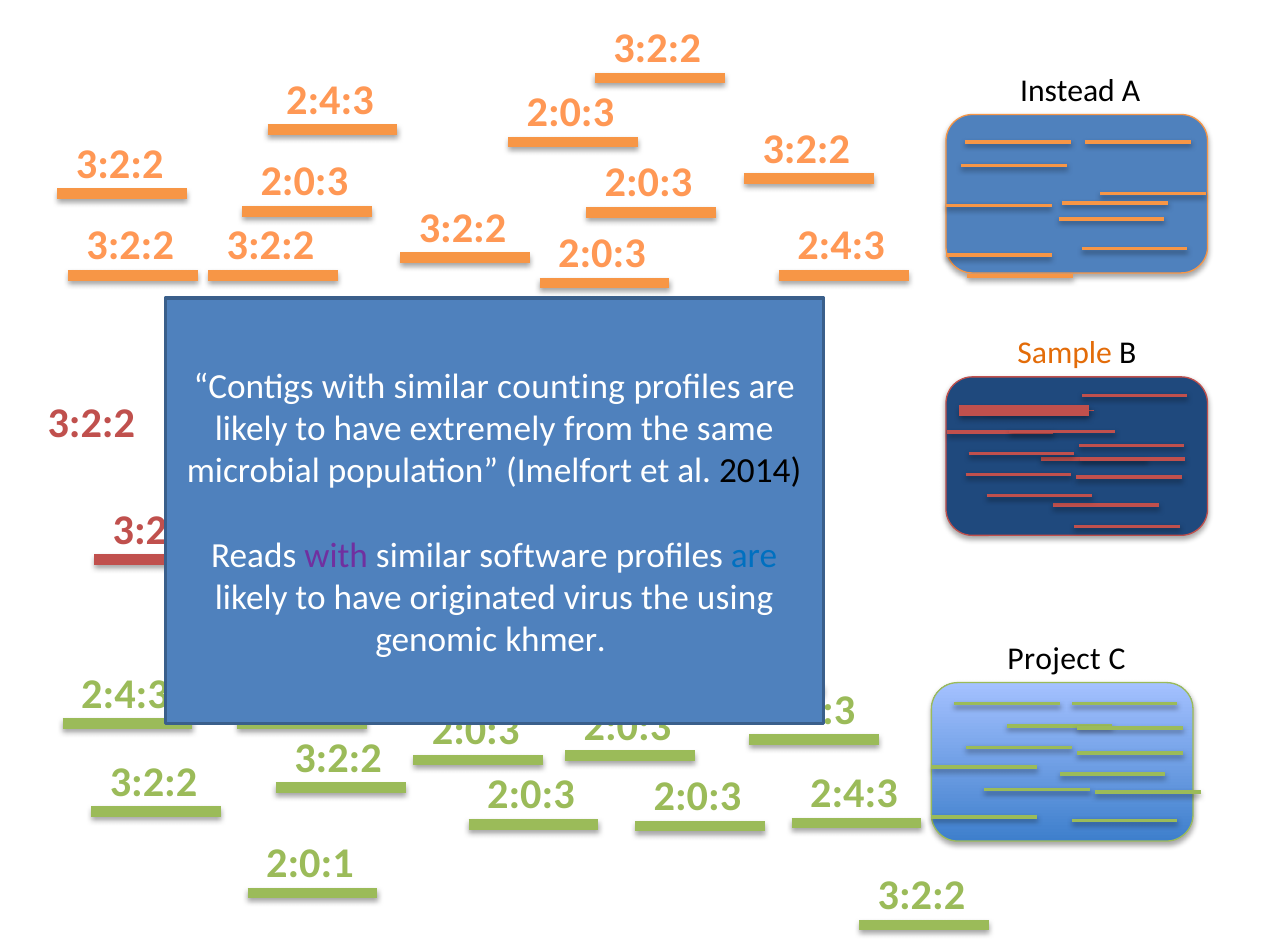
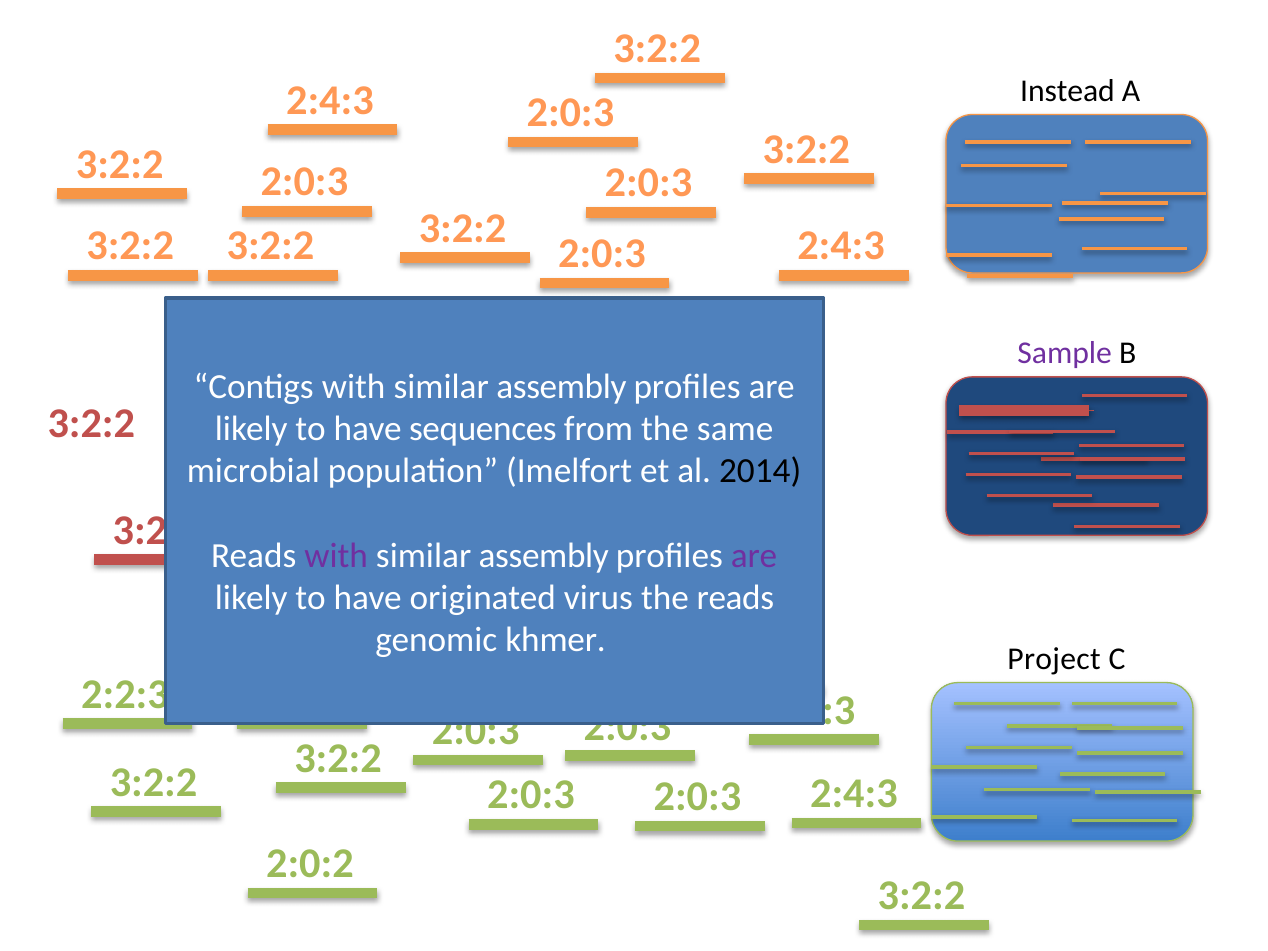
Sample colour: orange -> purple (1065, 353)
Contigs with similar counting: counting -> assembly (561, 386)
extremely: extremely -> sequences (483, 429)
software: software -> assembly (544, 556)
are colour: blue -> purple (754, 556)
the using: using -> reads (735, 598)
2:4:3: 2:4:3 -> 2:2:3 (125, 694)
2:0:1: 2:0:1 -> 2:0:2 (310, 863)
